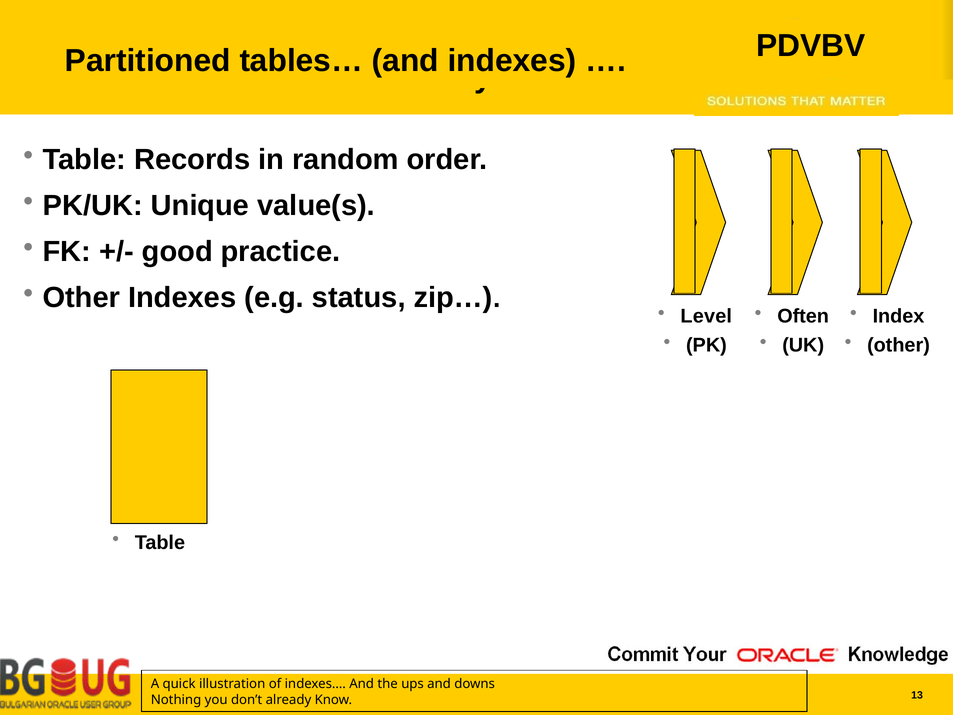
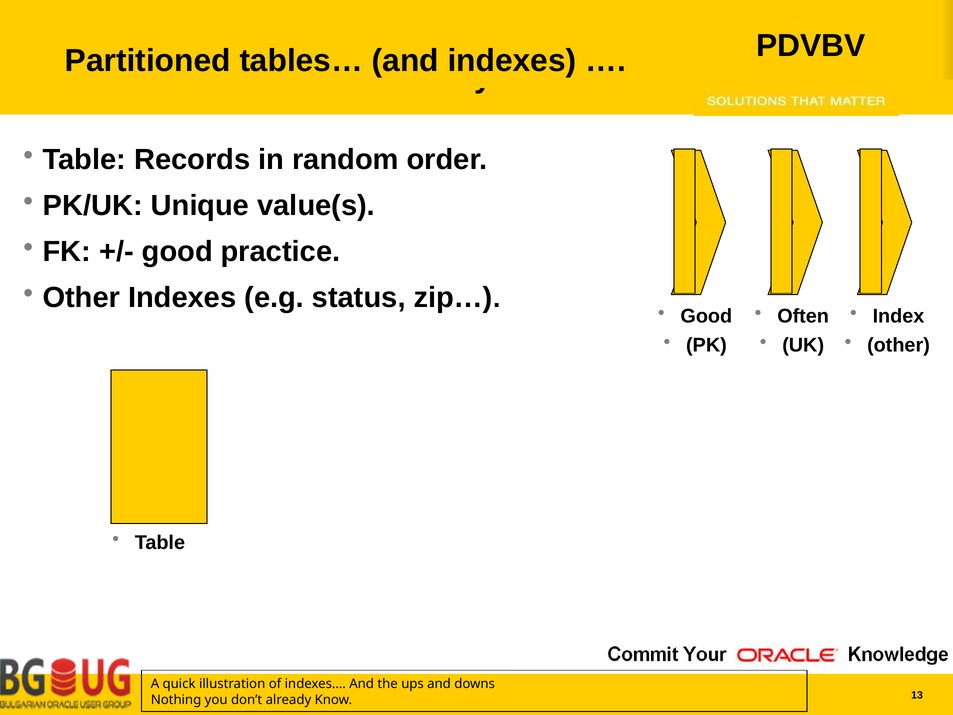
Level: Level -> Good (706, 316)
